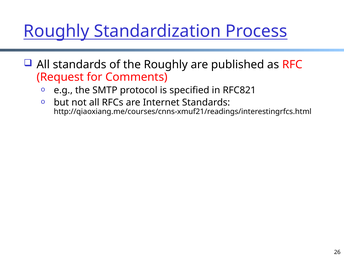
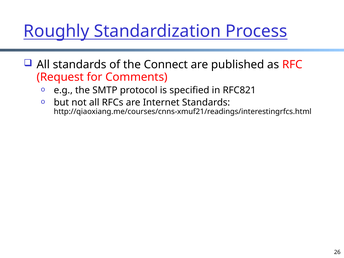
the Roughly: Roughly -> Connect (166, 65)
